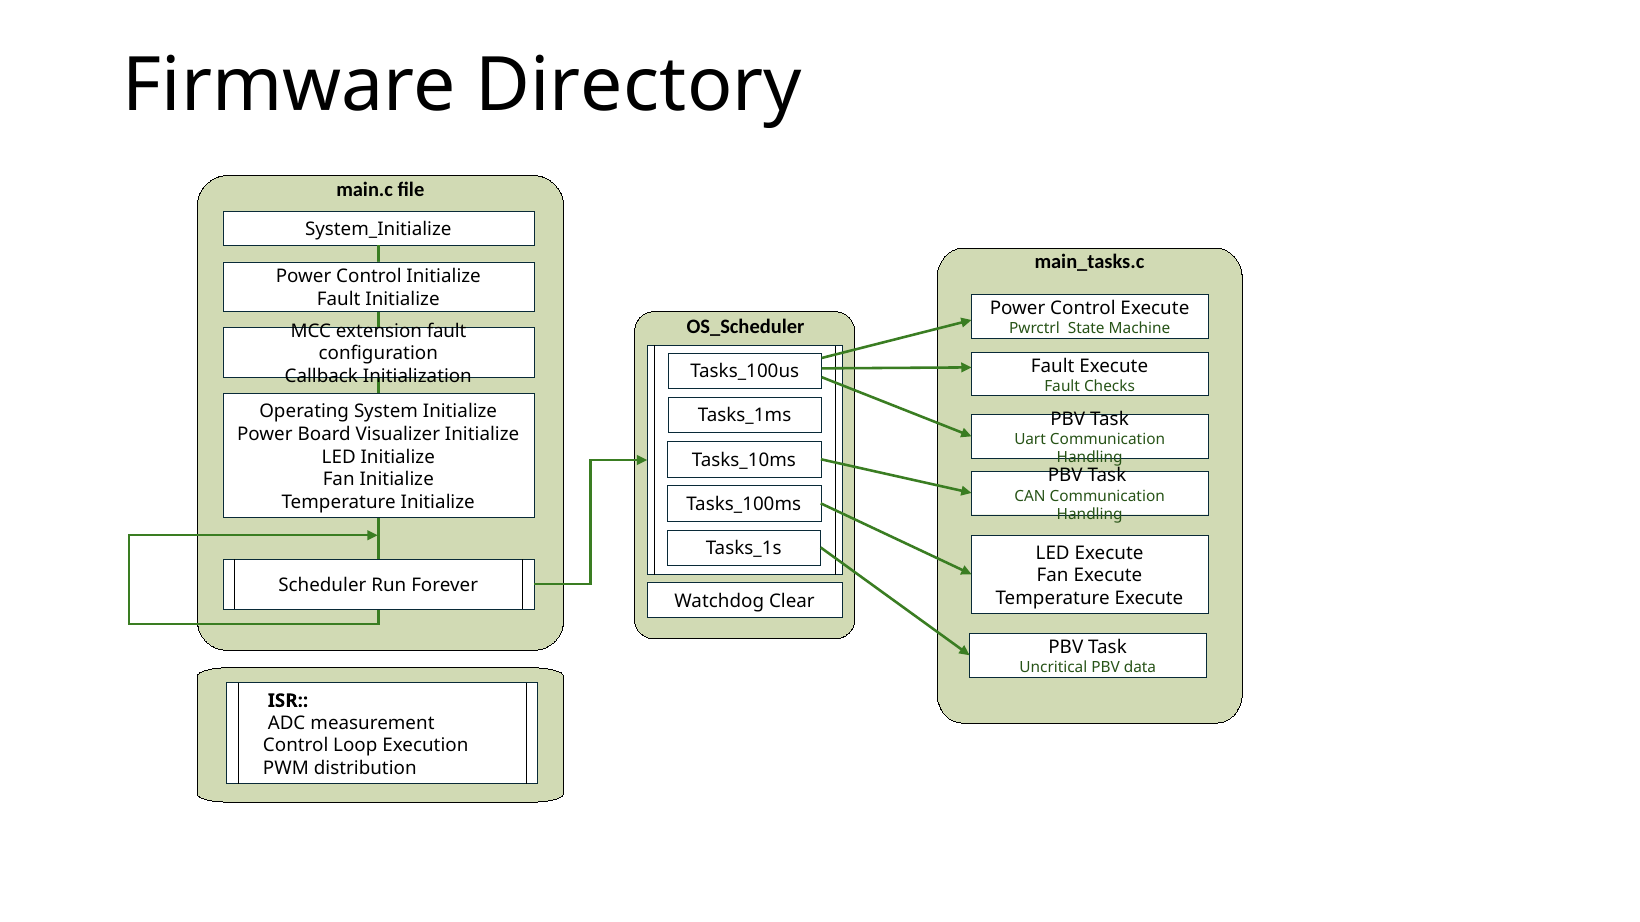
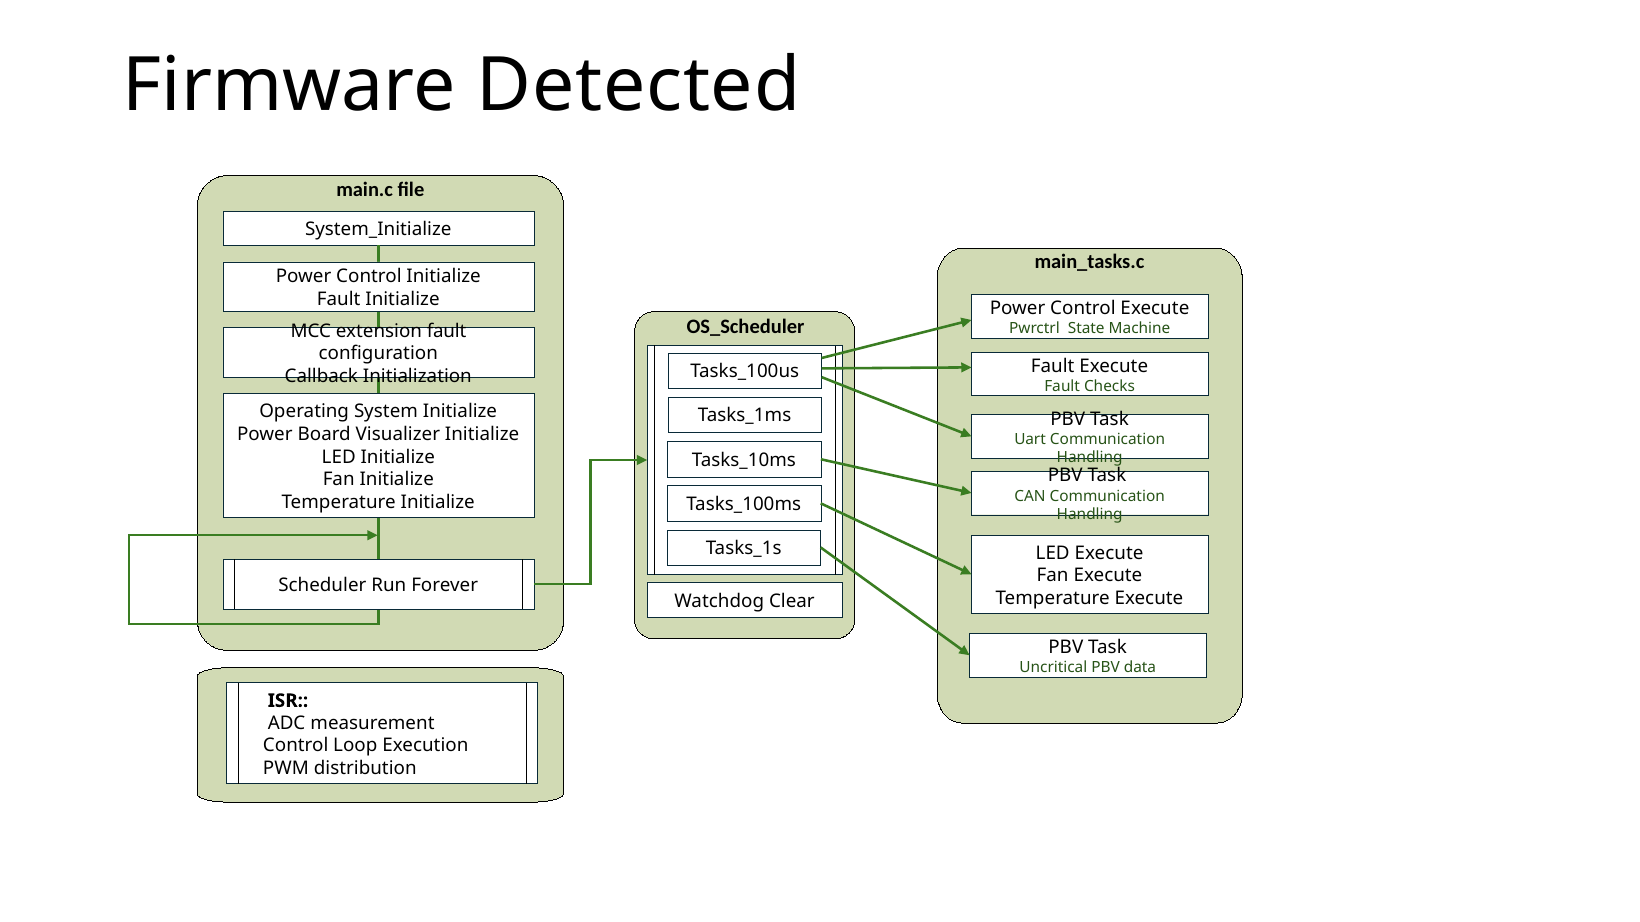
Directory: Directory -> Detected (638, 86)
